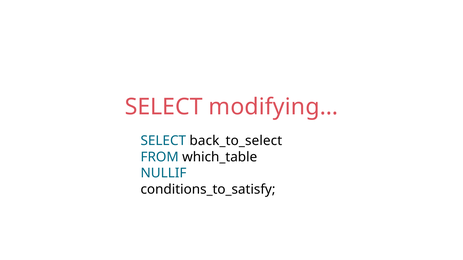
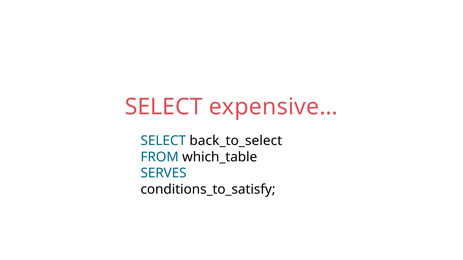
modifying…: modifying… -> expensive… (273, 107)
NULLIF: NULLIF -> SERVES (164, 173)
